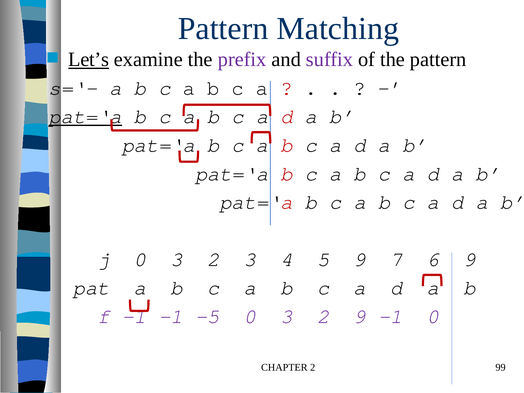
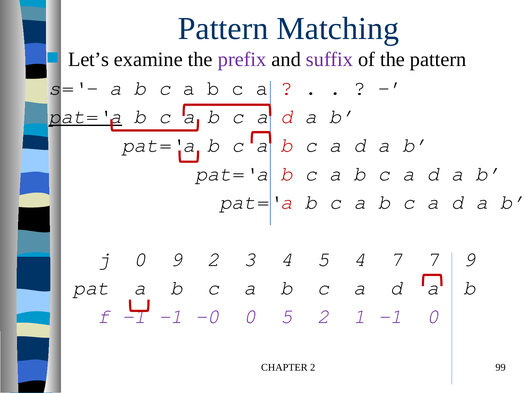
Let’s underline: present -> none (89, 59)
j 0 3: 3 -> 9 (177, 259)
5 9: 9 -> 4 (360, 259)
7 6: 6 -> 7 (433, 259)
-5: -5 -> -0 (207, 316)
3: 3 -> 5 (286, 316)
2 9: 9 -> 1 (360, 316)
